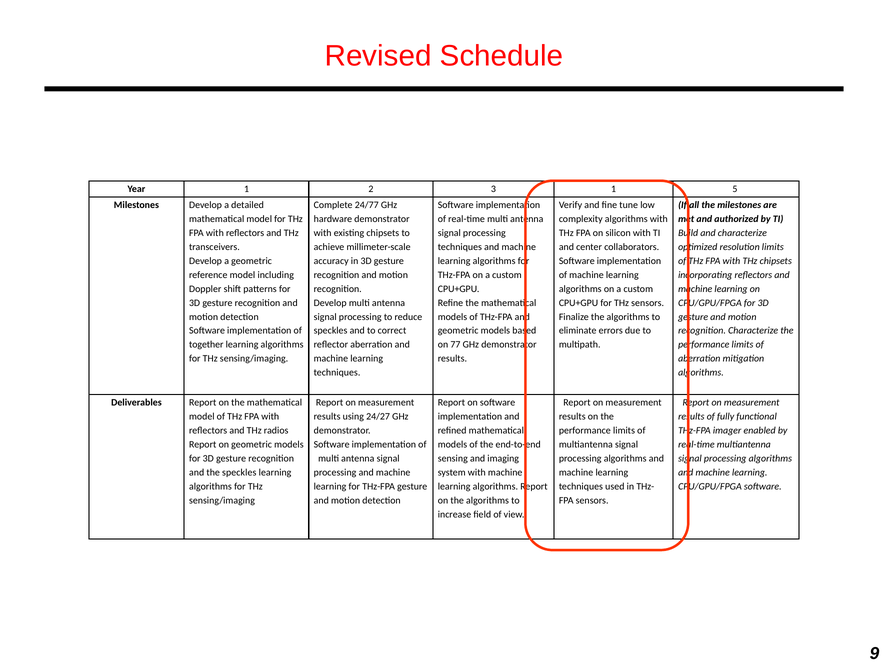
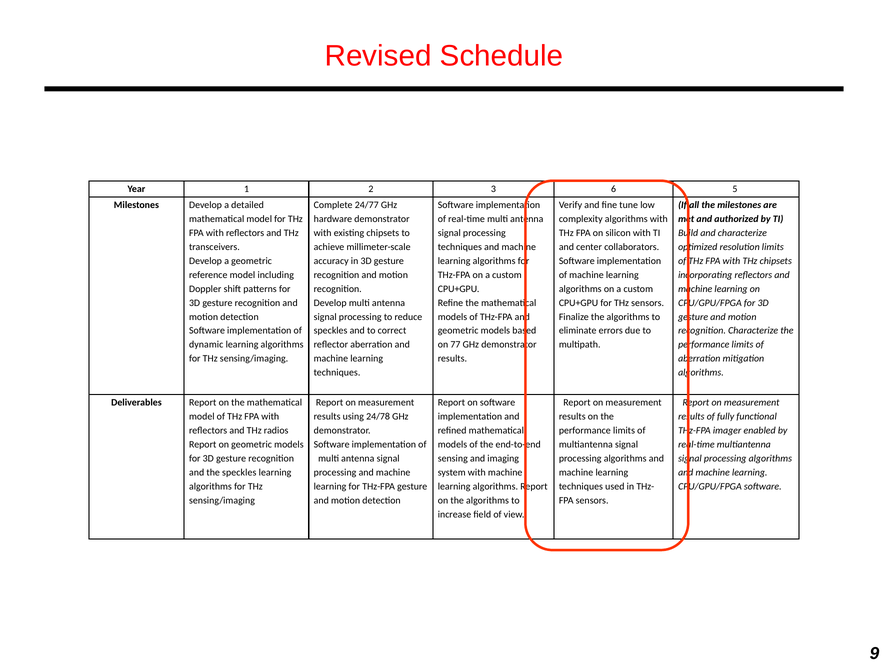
3 1: 1 -> 6 (614, 189)
together: together -> dynamic (206, 345)
24/27: 24/27 -> 24/78 (378, 417)
